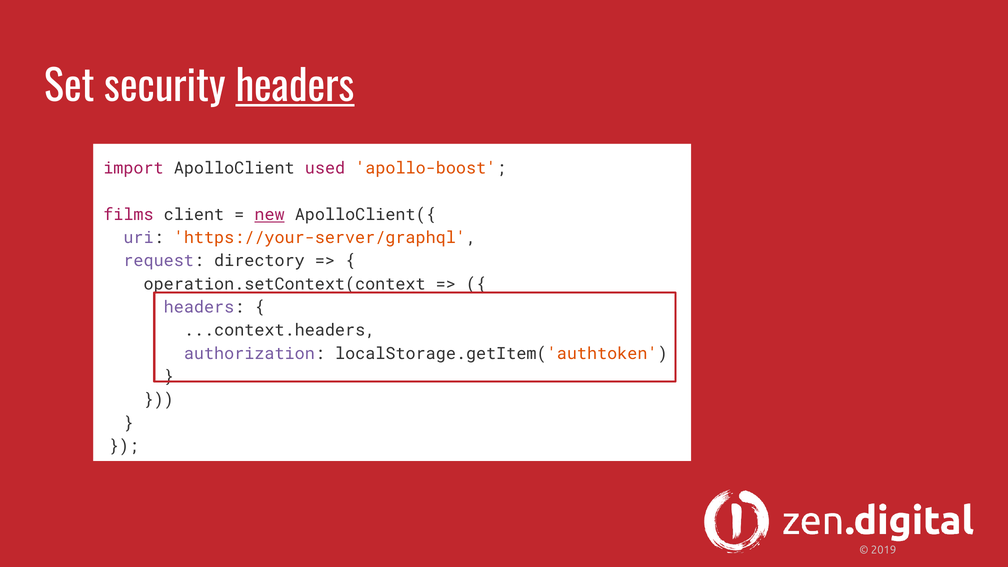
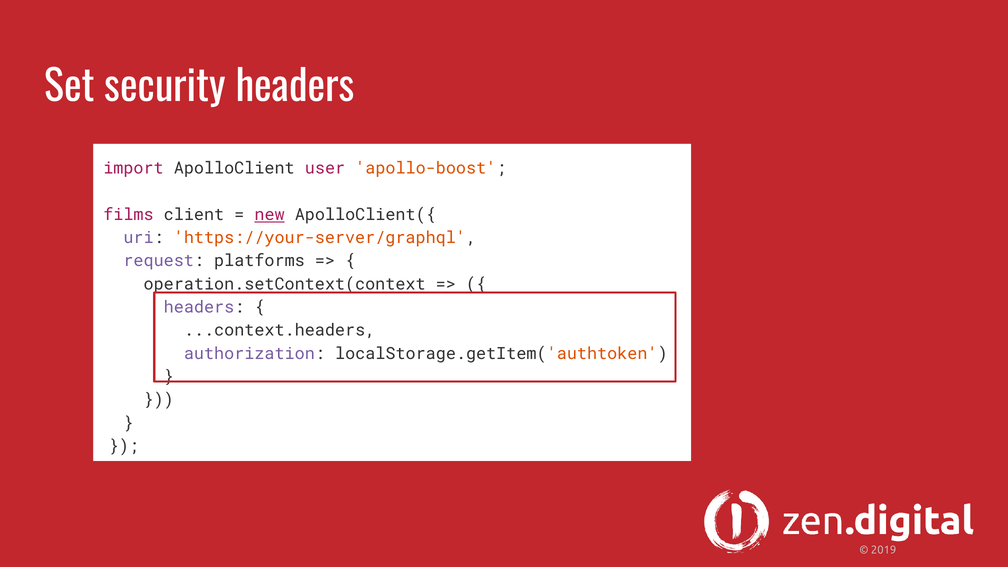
headers underline: present -> none (295, 87)
used: used -> user (325, 168)
directory: directory -> platforms (259, 261)
